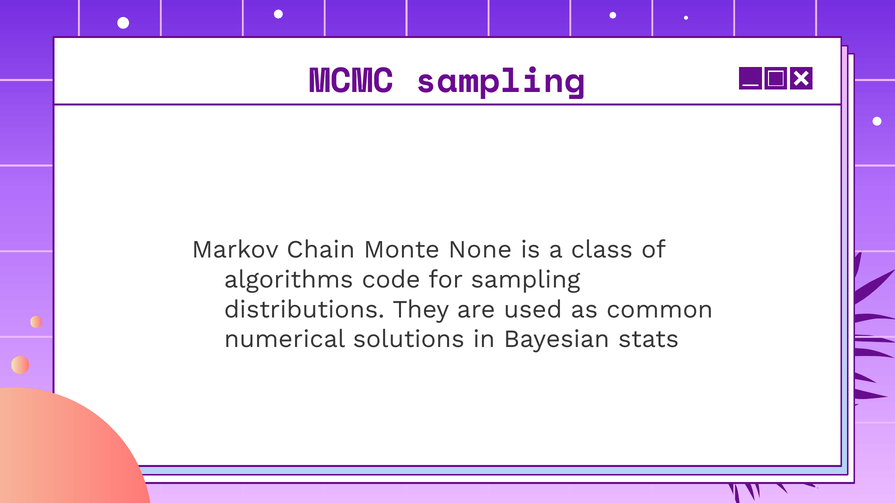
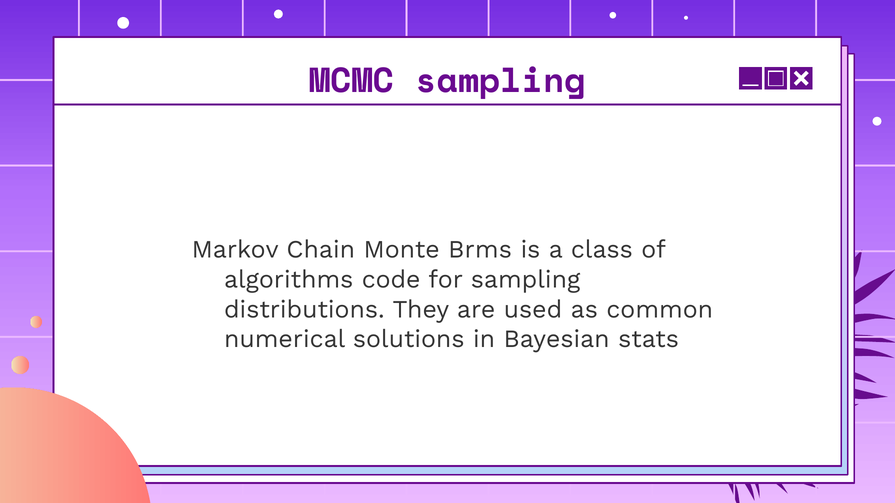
None: None -> Brms (480, 250)
